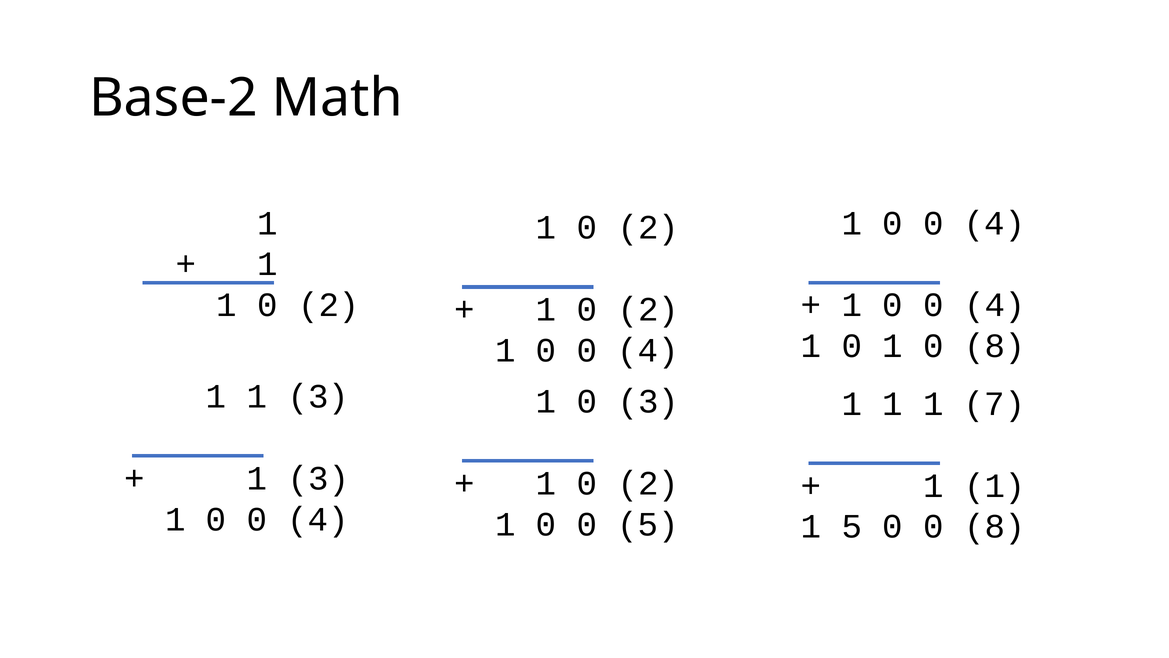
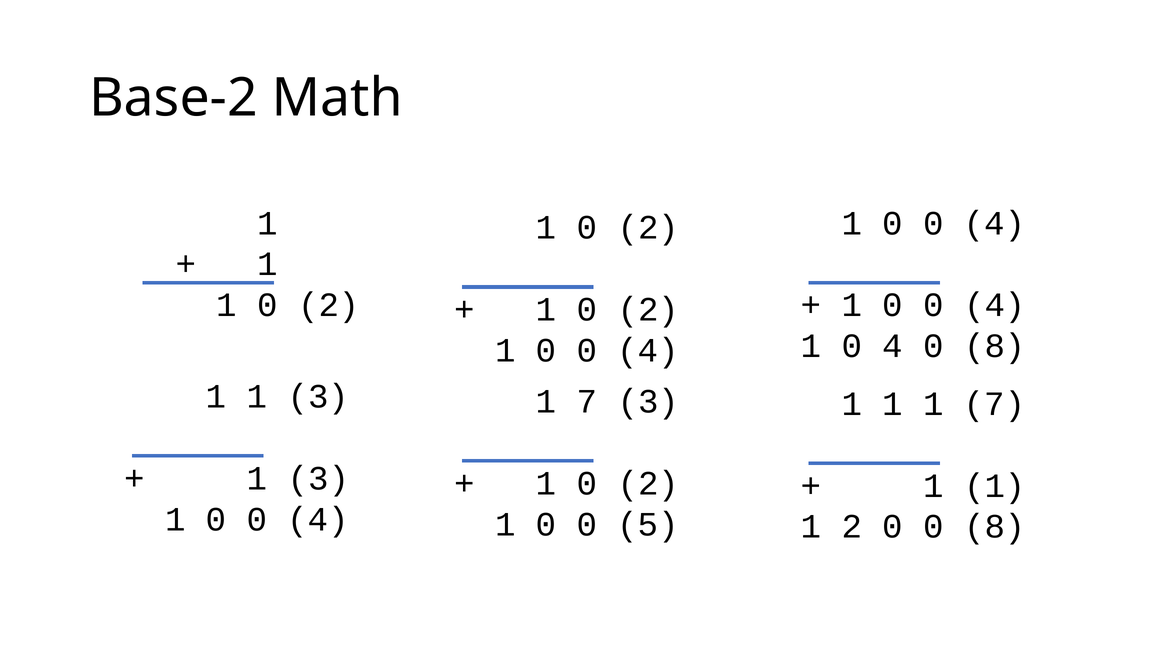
1 0 1: 1 -> 4 (893, 346)
0: 0 -> 7 (587, 401)
1 5: 5 -> 2 (852, 526)
